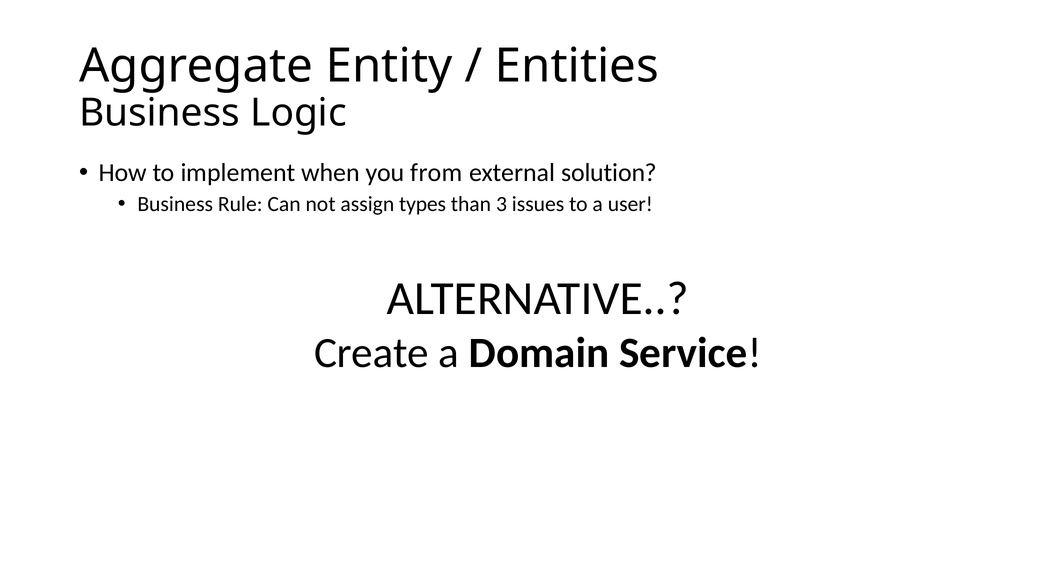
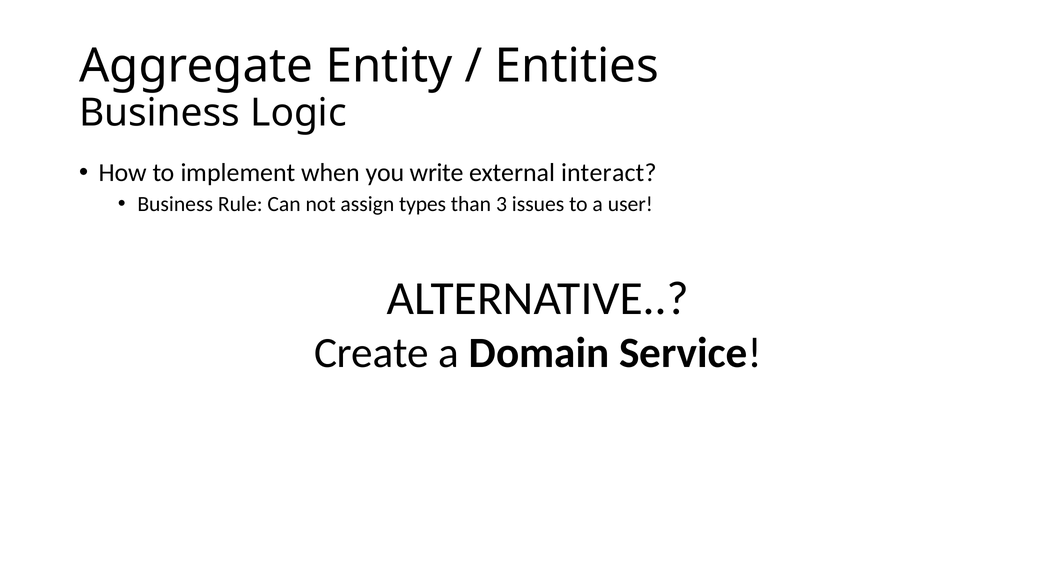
from: from -> write (437, 173)
solution: solution -> interact (609, 173)
